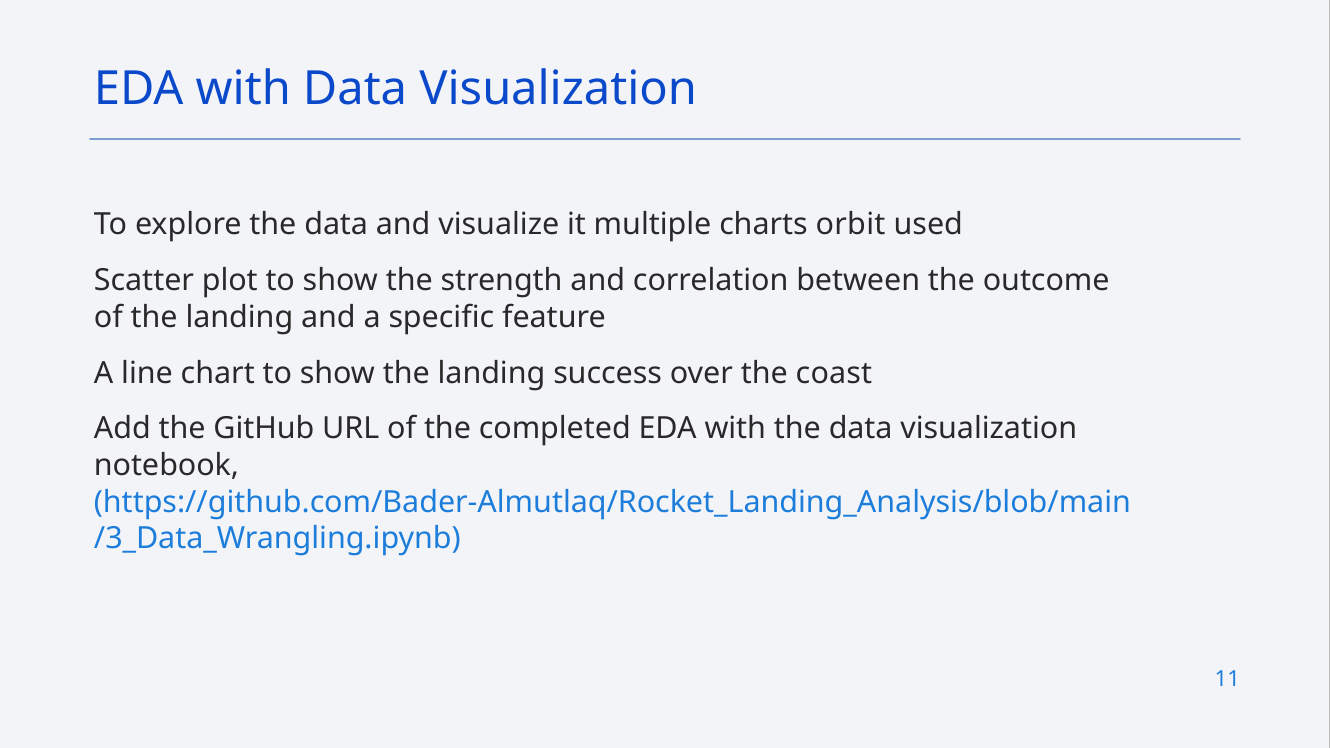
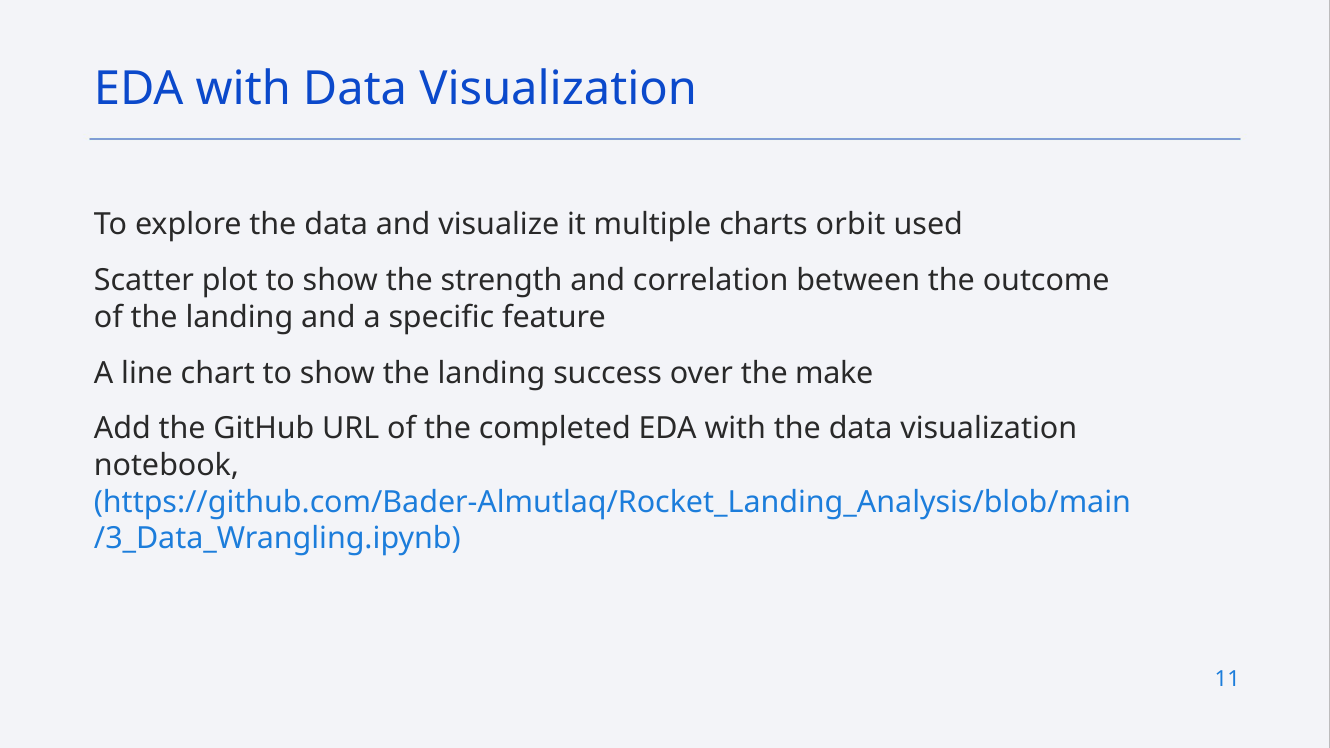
coast: coast -> make (834, 373)
